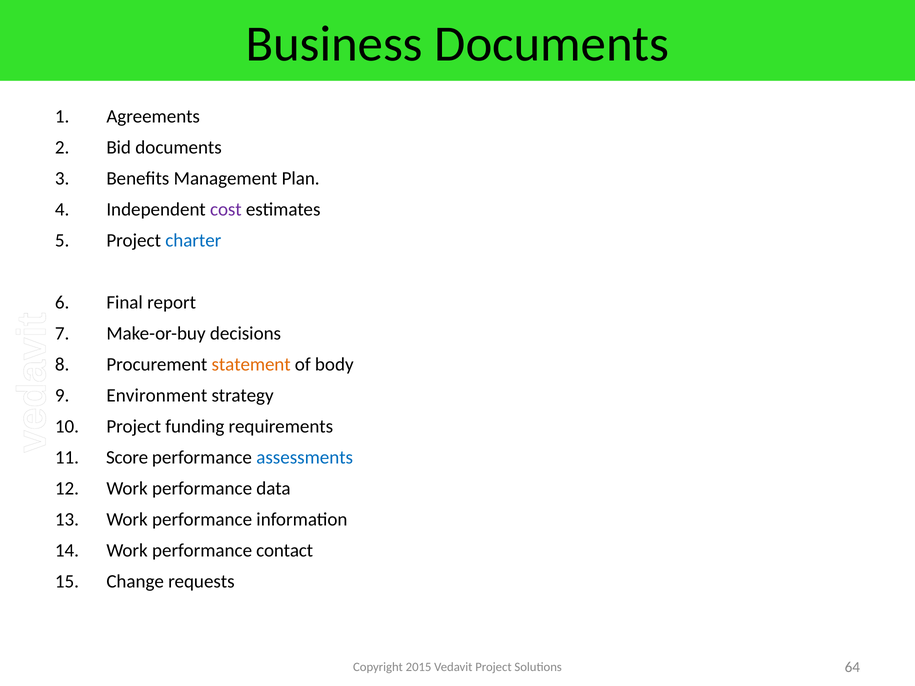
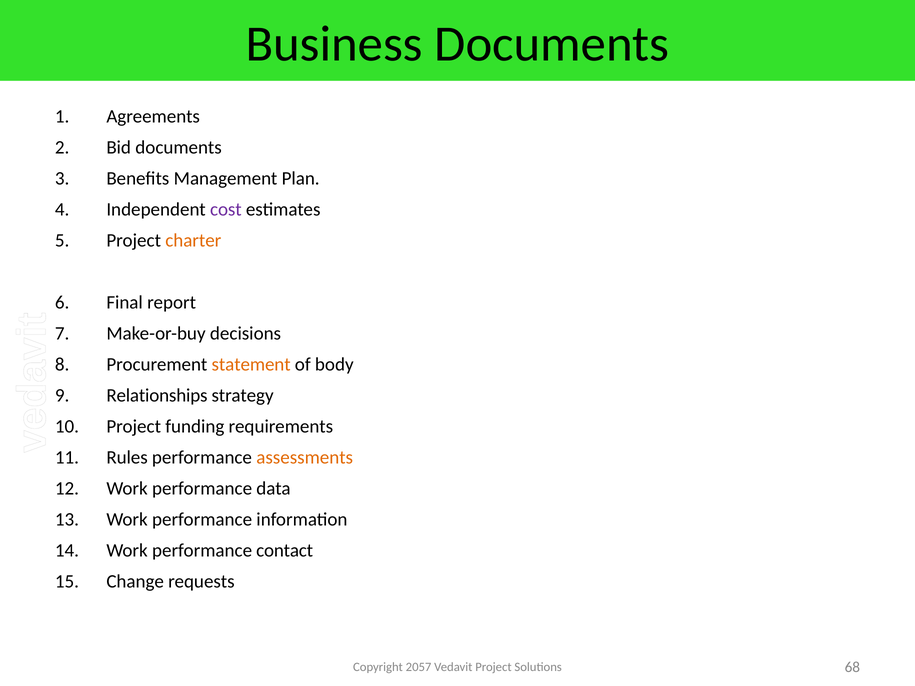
charter colour: blue -> orange (193, 241)
Environment: Environment -> Relationships (157, 396)
Score: Score -> Rules (127, 458)
assessments colour: blue -> orange (305, 458)
2015: 2015 -> 2057 (419, 668)
64: 64 -> 68 (852, 668)
